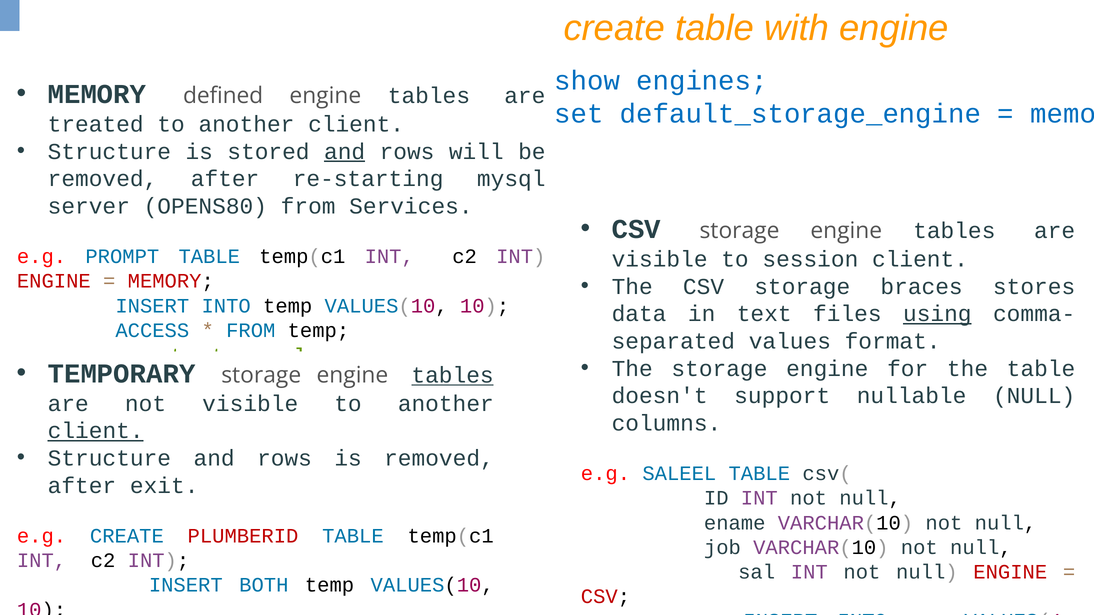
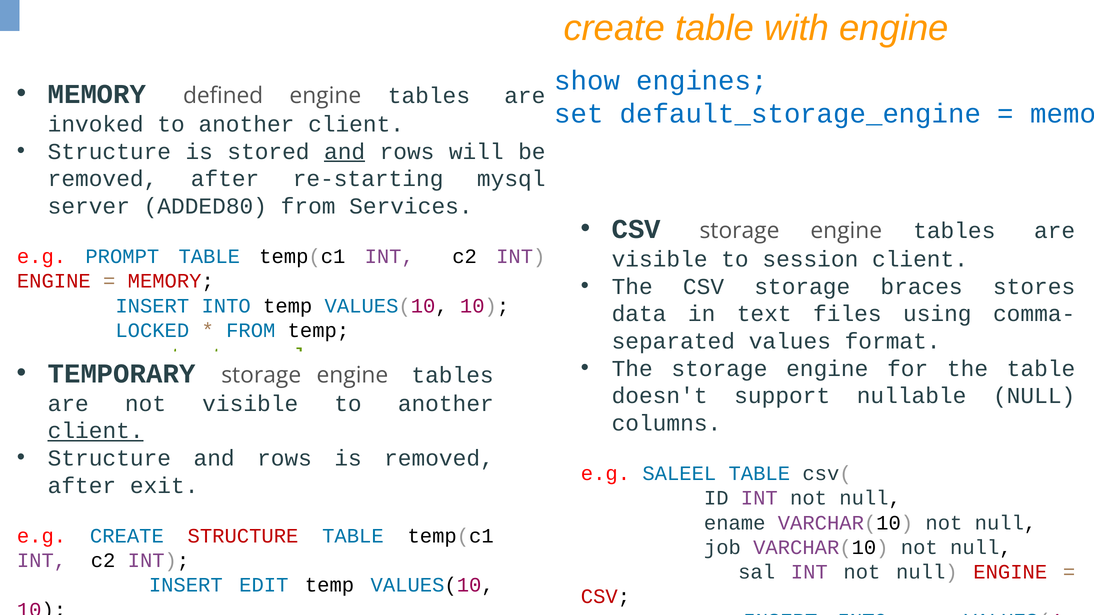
treated: treated -> invoked (96, 124)
OPENS80: OPENS80 -> ADDED80 (205, 206)
using underline: present -> none (937, 314)
ACCESS: ACCESS -> LOCKED (152, 331)
tables underline: present -> none (453, 375)
CREATE PLUMBERID: PLUMBERID -> STRUCTURE (243, 536)
BOTH: BOTH -> EDIT (264, 586)
